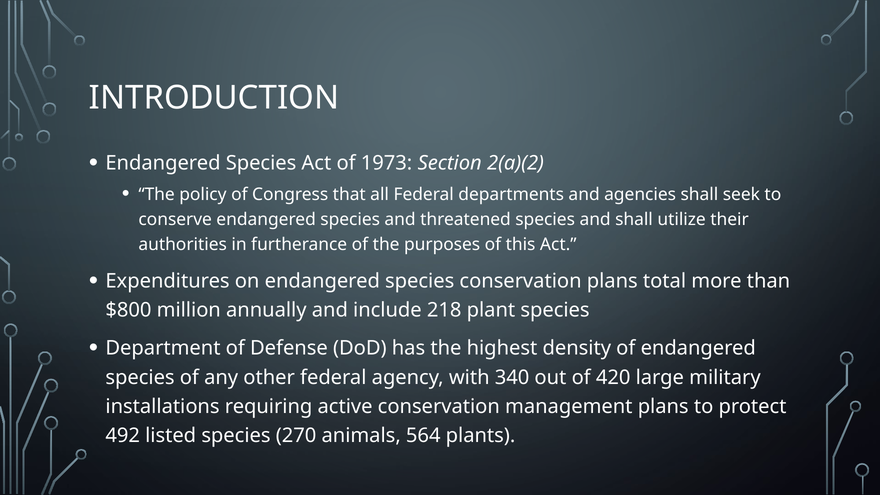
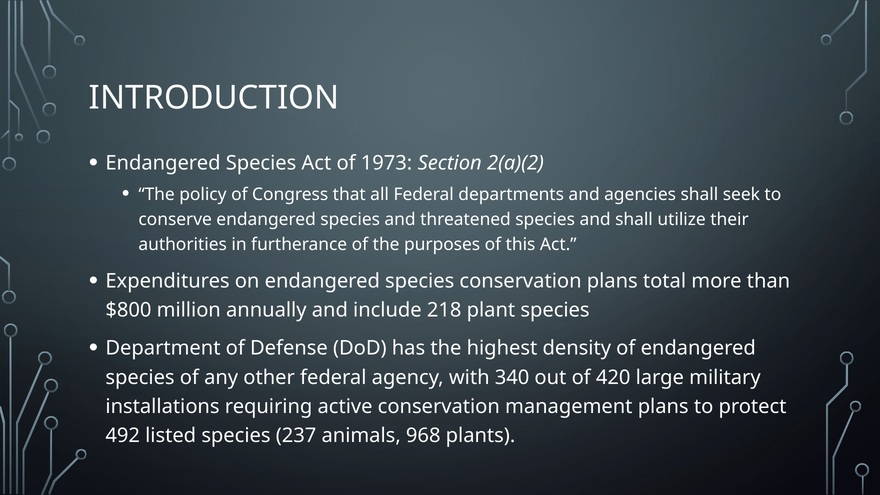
270: 270 -> 237 (296, 435)
564: 564 -> 968 (423, 435)
